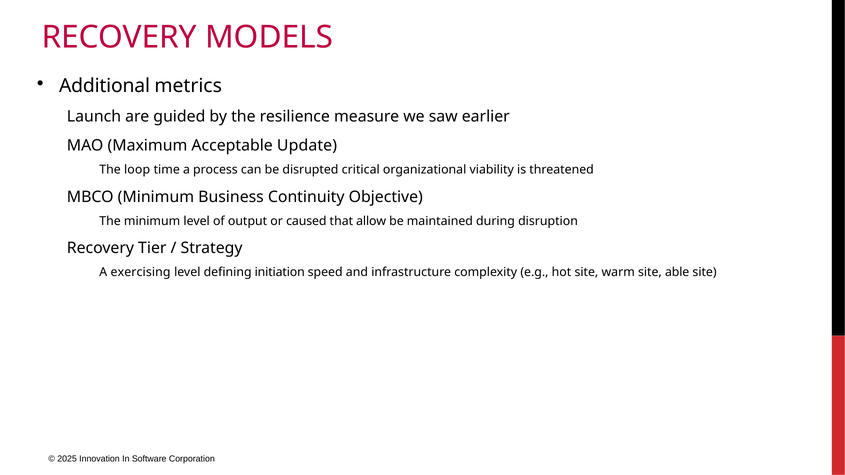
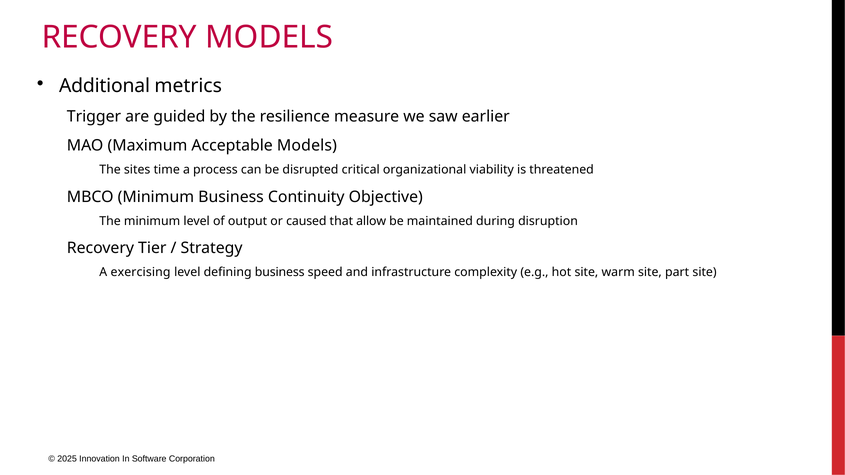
Launch: Launch -> Trigger (94, 117)
Acceptable Update: Update -> Models (307, 146)
loop: loop -> sites (137, 170)
defining initiation: initiation -> business (280, 272)
able: able -> part (677, 272)
